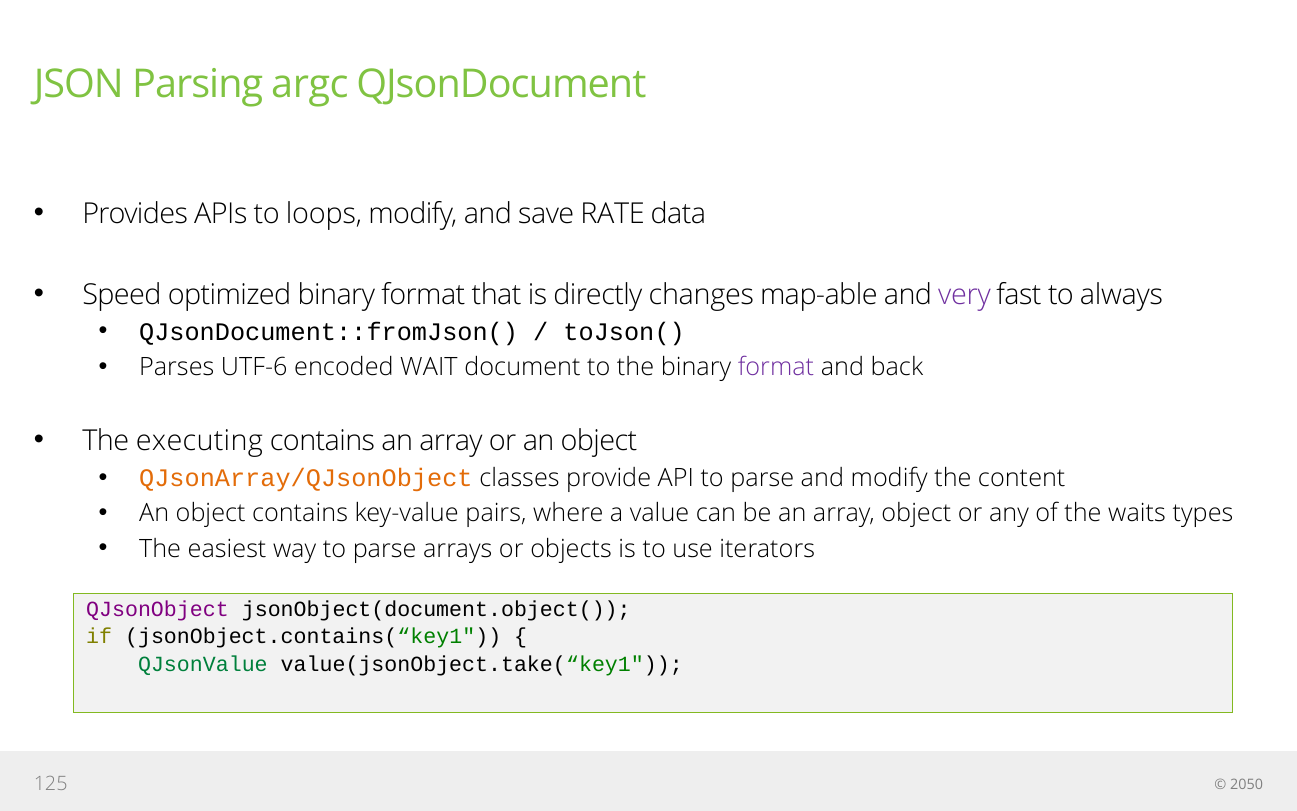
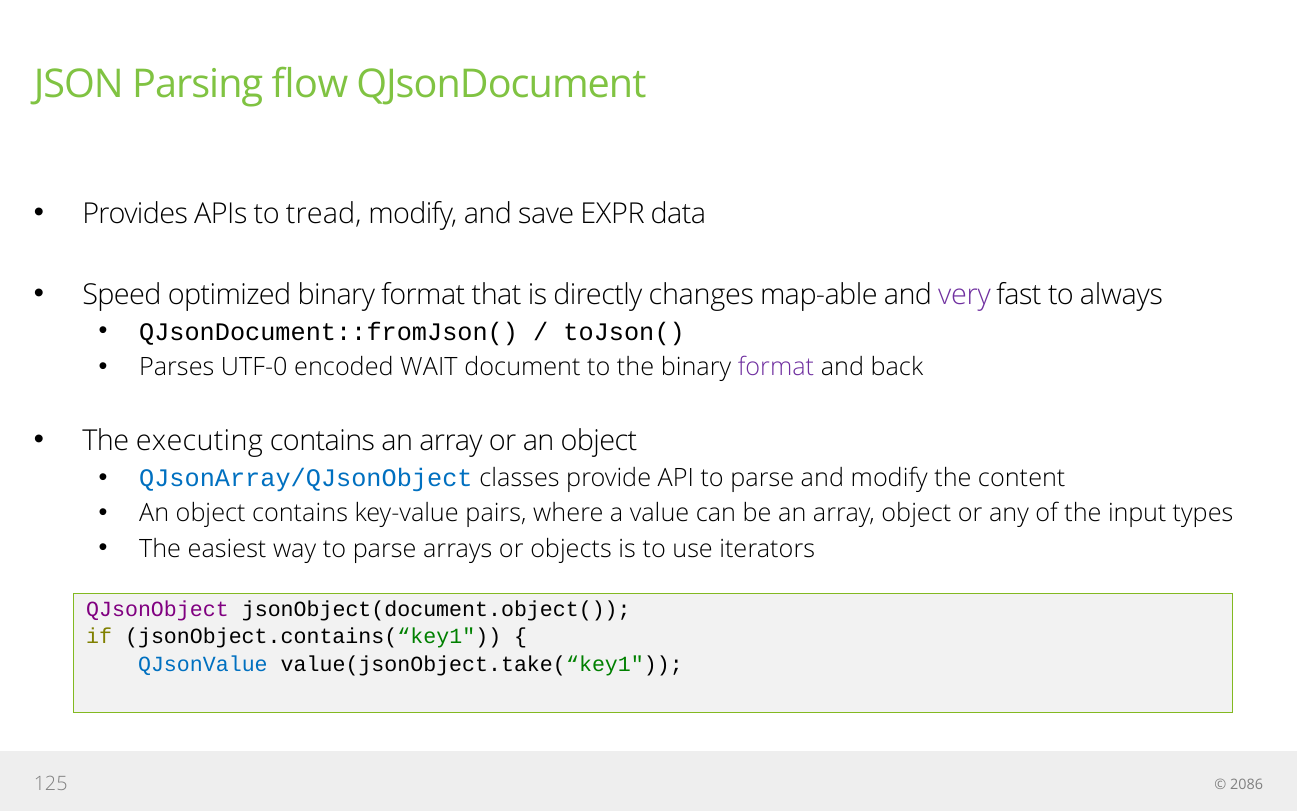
argc: argc -> flow (310, 84)
loops: loops -> tread (324, 214)
RATE: RATE -> EXPR (613, 214)
UTF-6: UTF-6 -> UTF-0 (254, 367)
QJsonArray/QJsonObject colour: orange -> blue (306, 478)
waits: waits -> input (1137, 513)
QJsonValue colour: green -> blue (203, 664)
2050: 2050 -> 2086 (1247, 785)
